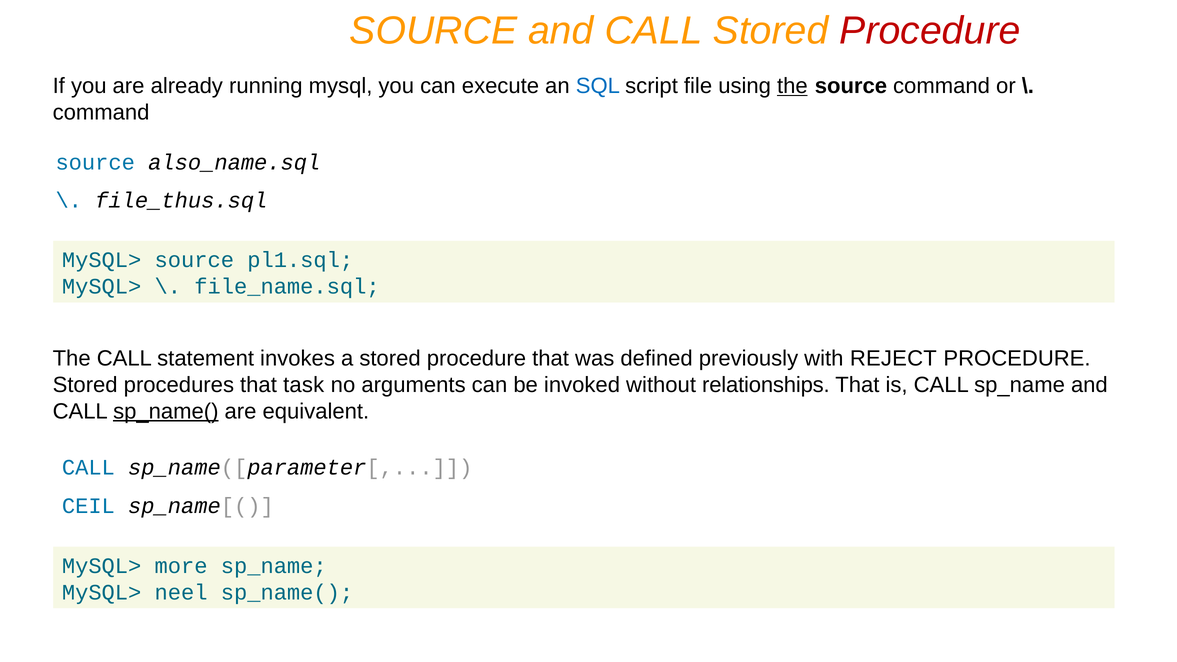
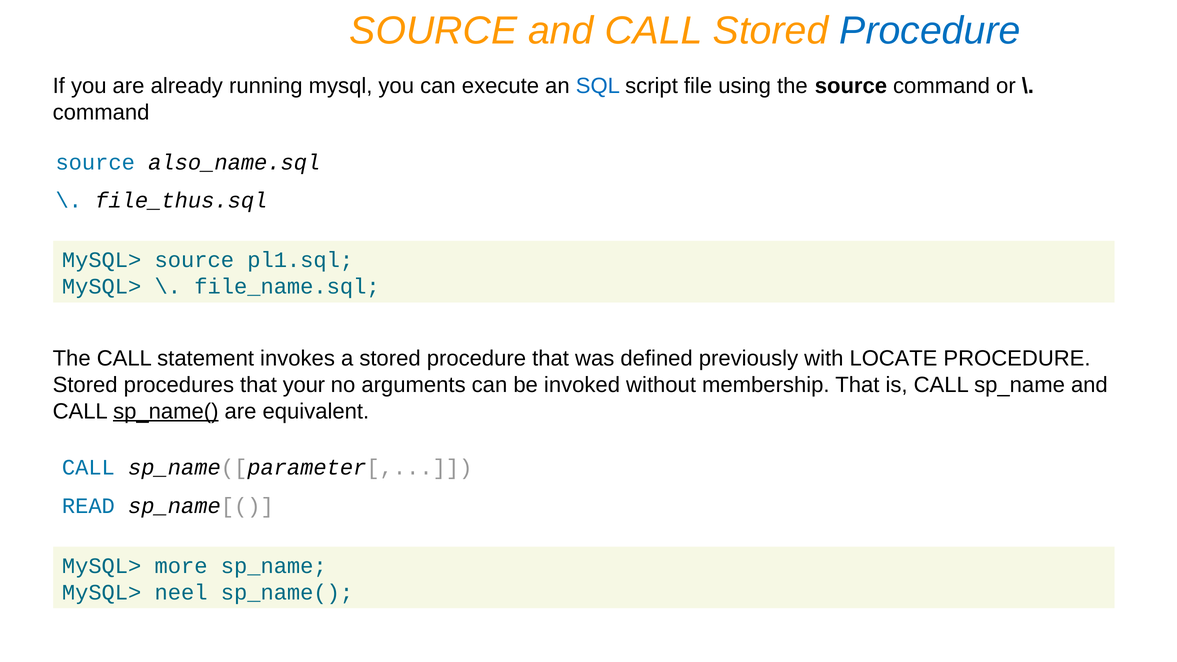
Procedure colour: red -> blue (930, 31)
the underline: present -> none (792, 86)
REJECT: REJECT -> LOCATE (893, 358)
task: task -> your (304, 385)
relationships: relationships -> membership (766, 385)
CEIL: CEIL -> READ (88, 506)
